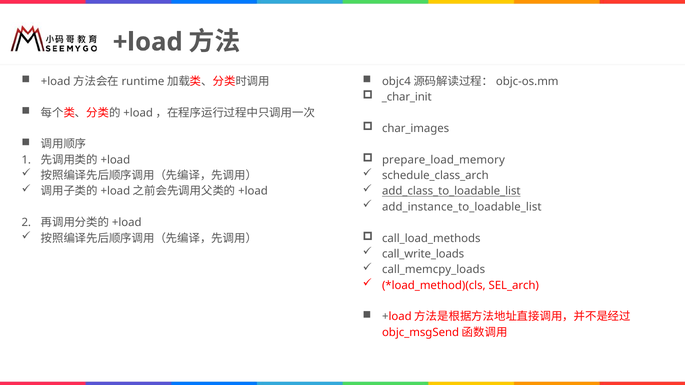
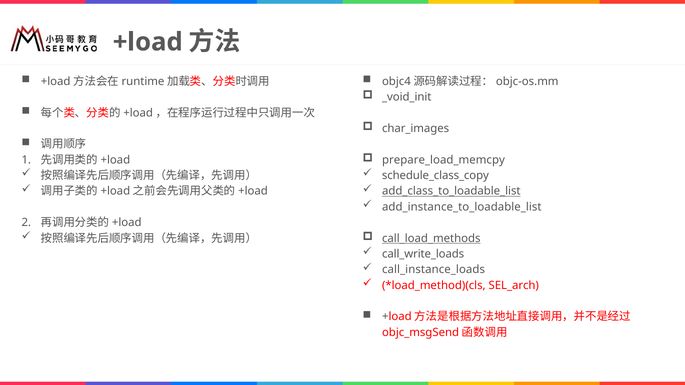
_char_init: _char_init -> _void_init (407, 97)
prepare_load_memory: prepare_load_memory -> prepare_load_memcpy (443, 160)
schedule_class_arch: schedule_class_arch -> schedule_class_copy (435, 176)
call_load_methods underline: none -> present (431, 238)
call_memcpy_loads: call_memcpy_loads -> call_instance_loads (434, 270)
